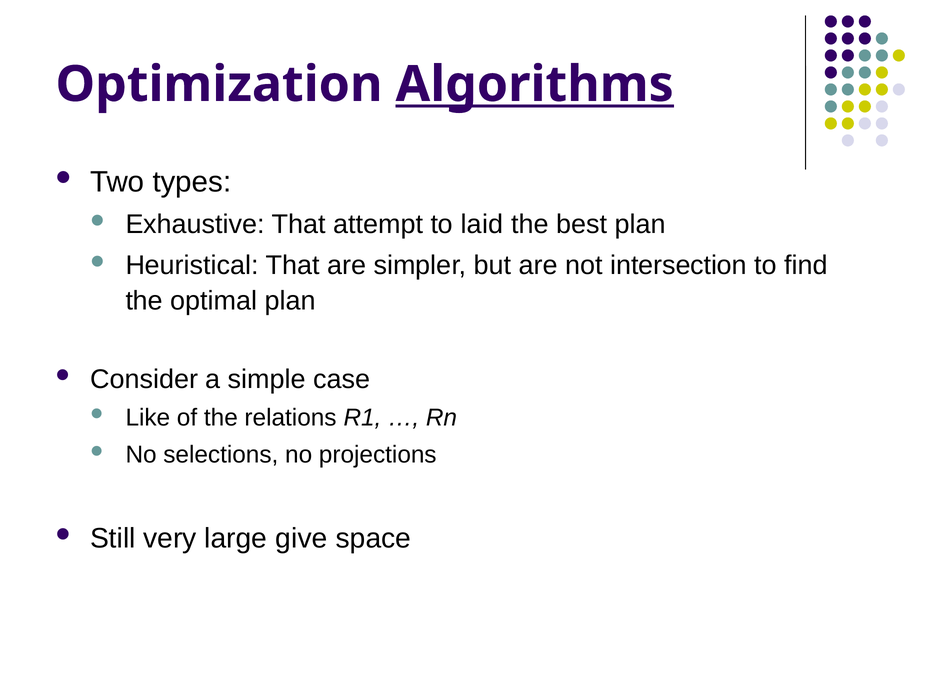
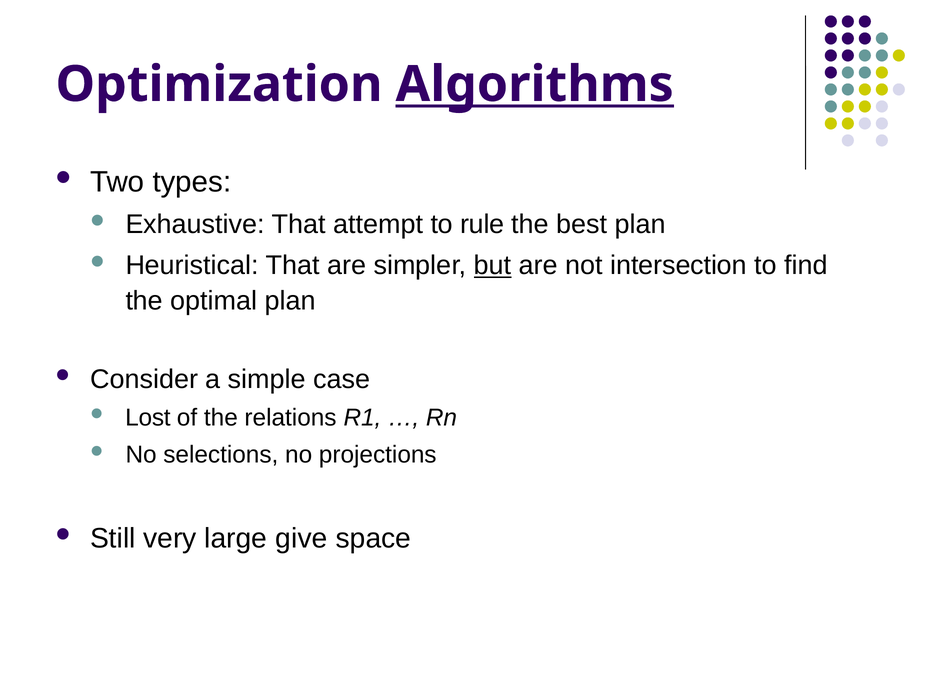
laid: laid -> rule (482, 224)
but underline: none -> present (493, 265)
Like: Like -> Lost (148, 417)
